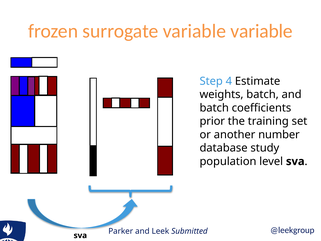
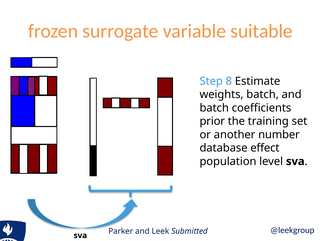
variable variable: variable -> suitable (262, 31)
4: 4 -> 8 (229, 81)
study: study -> effect (265, 148)
